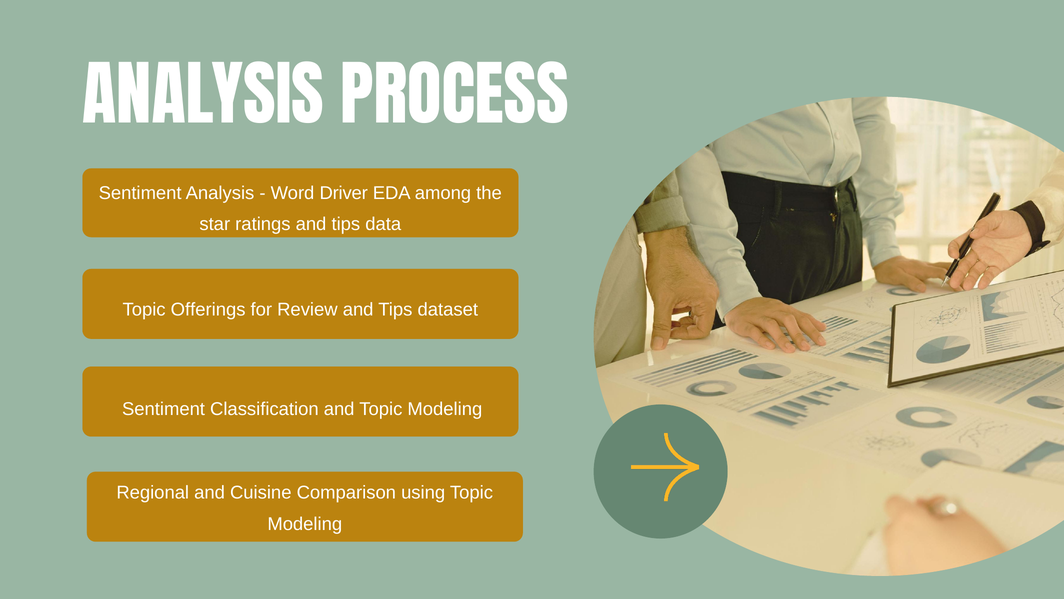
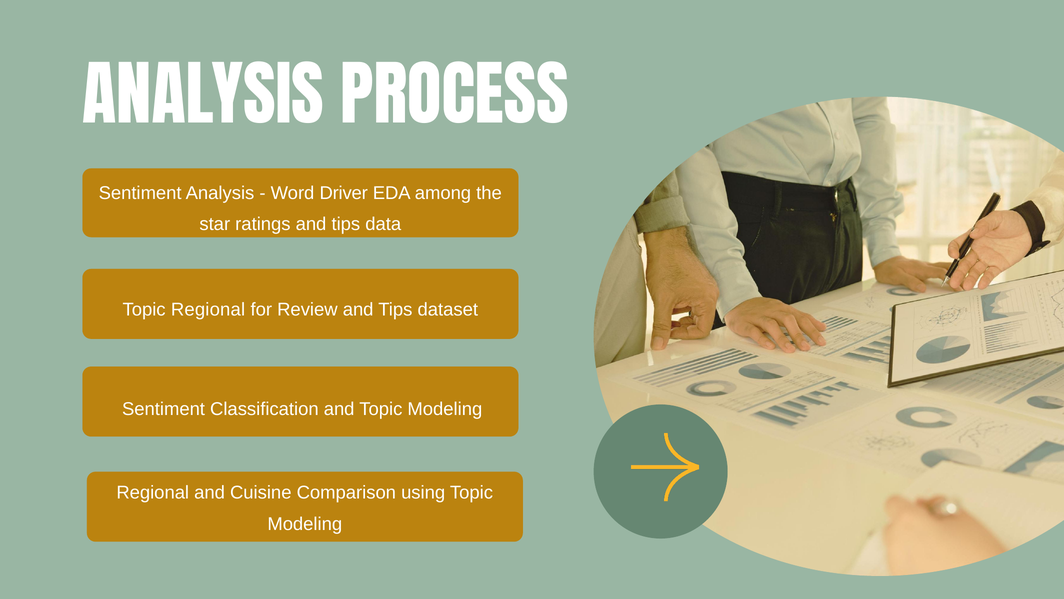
Topic Offerings: Offerings -> Regional (208, 309)
